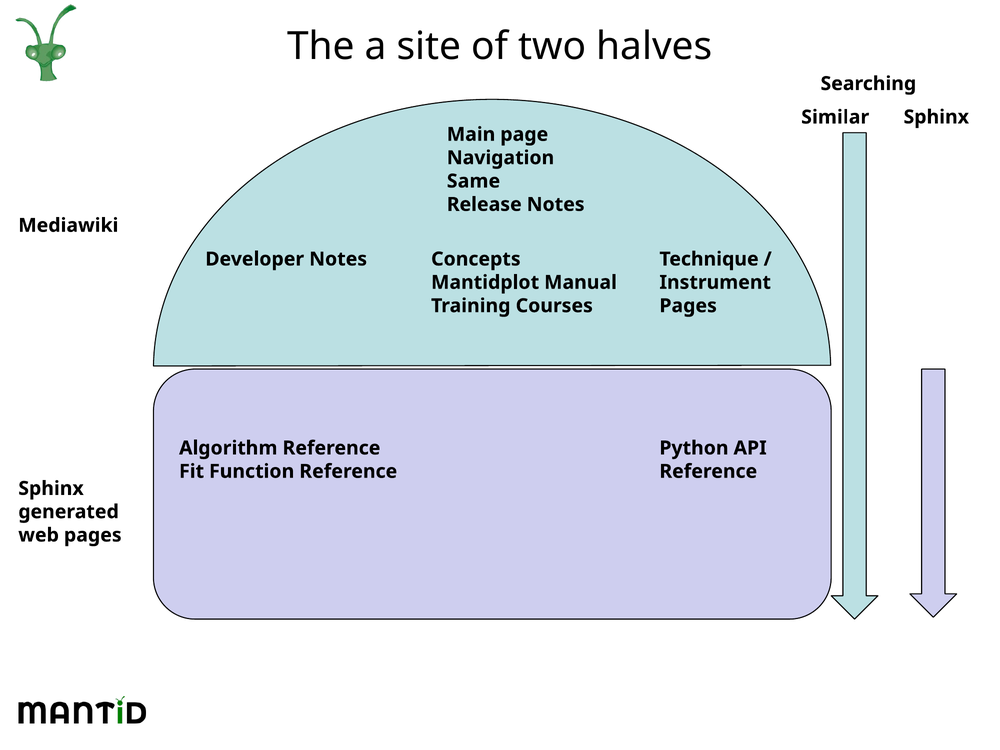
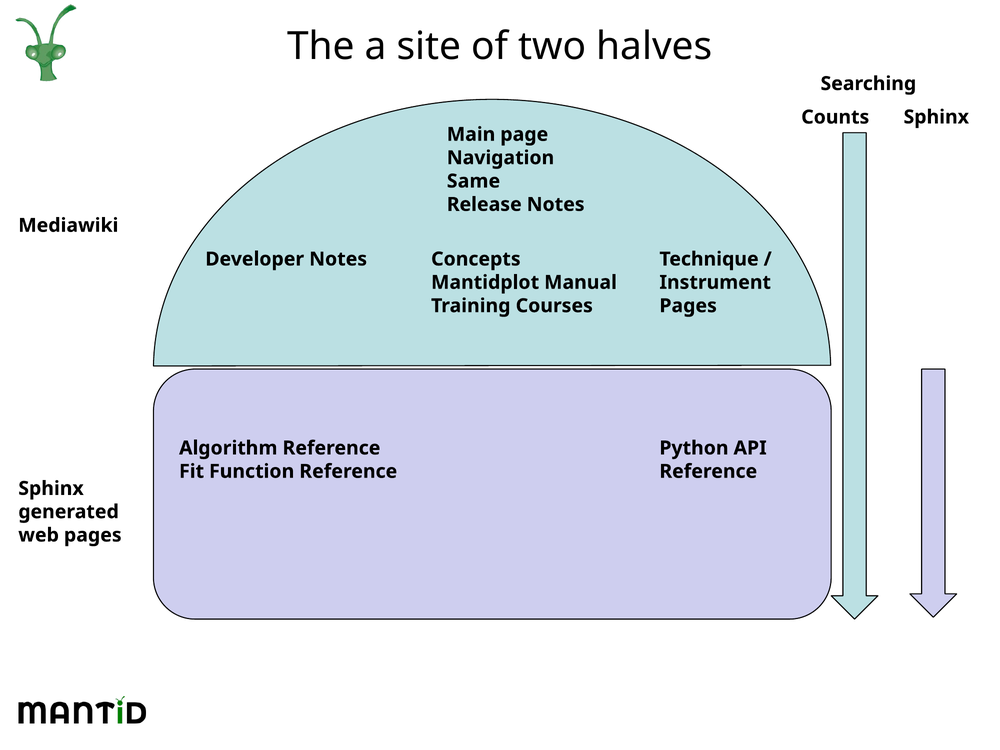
Similar: Similar -> Counts (835, 117)
